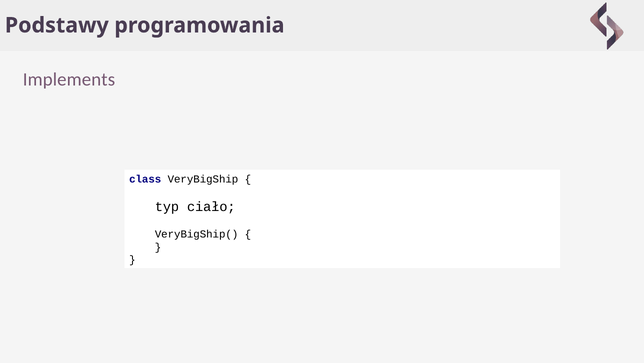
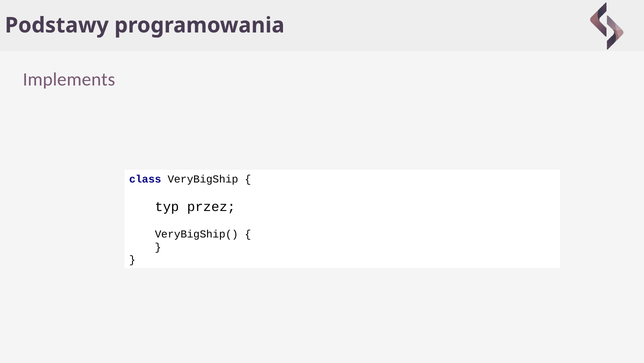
ciało: ciało -> przez (211, 206)
